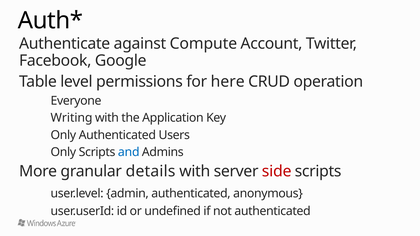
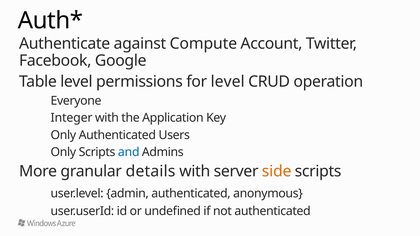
for here: here -> level (228, 82)
Writing: Writing -> Integer (72, 118)
side colour: red -> orange (277, 171)
